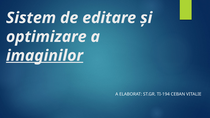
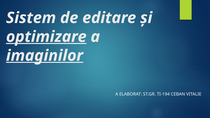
optimizare underline: none -> present (46, 37)
